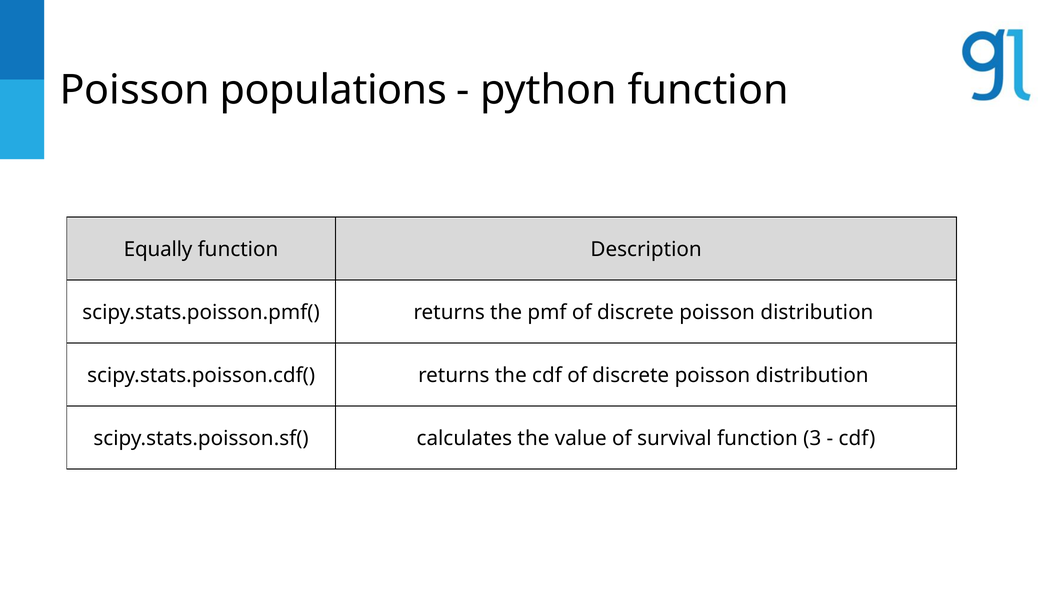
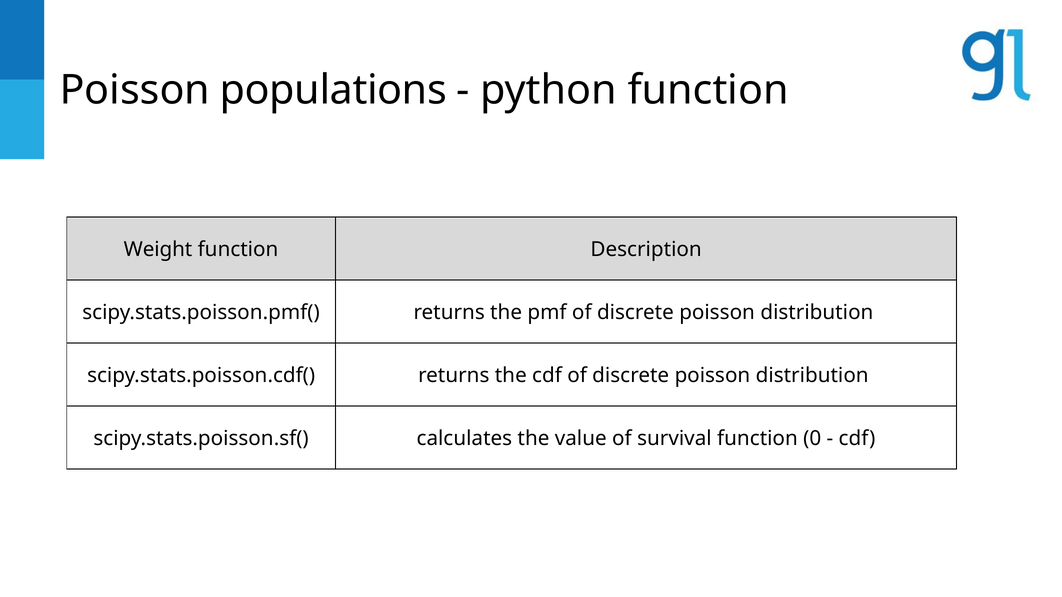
Equally: Equally -> Weight (158, 250)
3: 3 -> 0 (812, 439)
